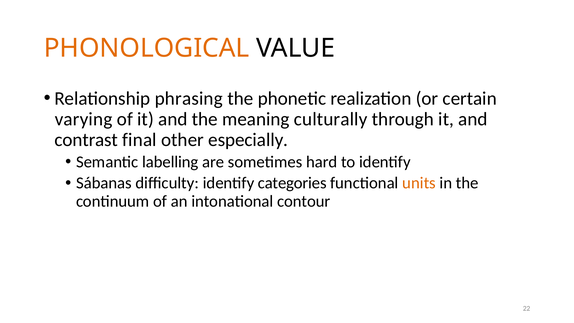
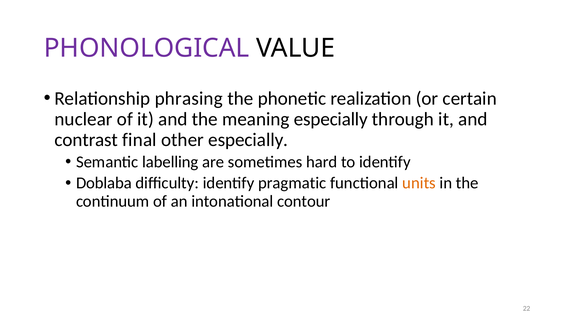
PHONOLOGICAL colour: orange -> purple (147, 48)
varying: varying -> nuclear (84, 119)
meaning culturally: culturally -> especially (331, 119)
Sábanas: Sábanas -> Doblaba (104, 183)
categories: categories -> pragmatic (292, 183)
